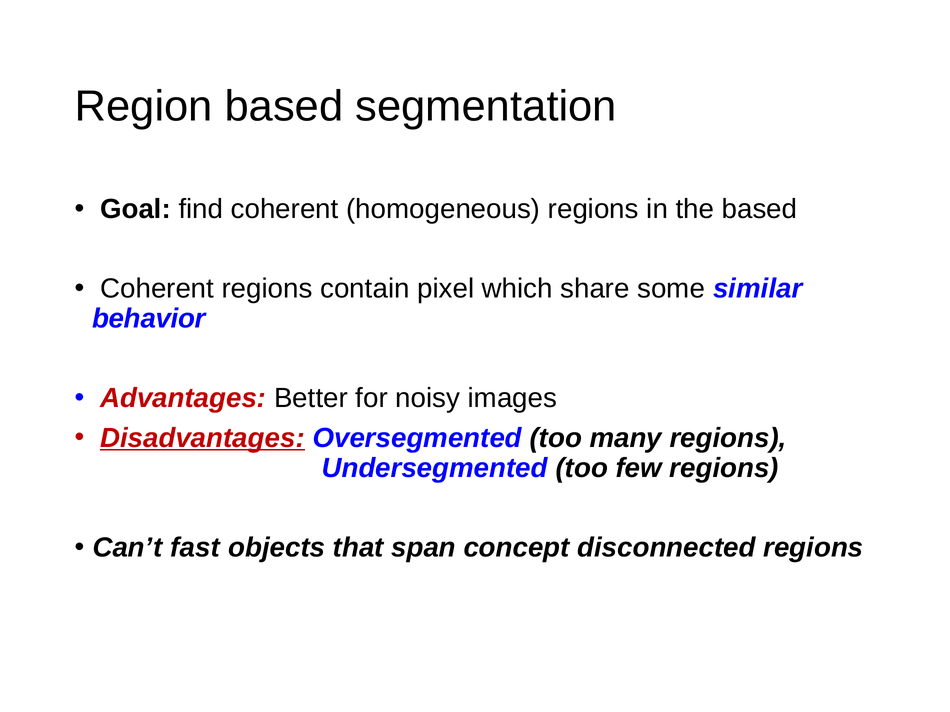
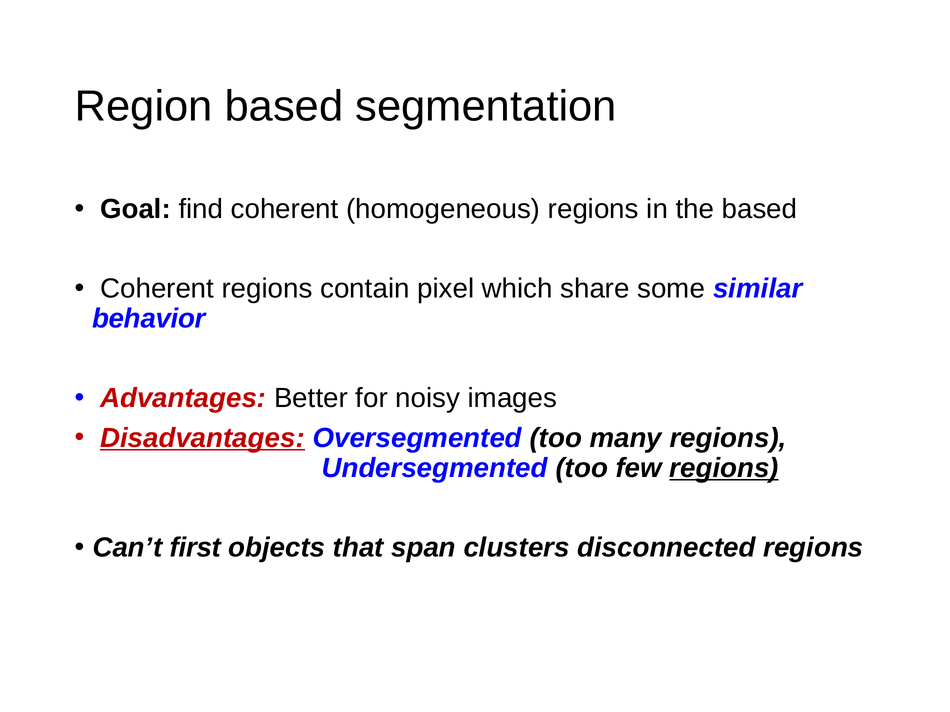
regions underline: none -> present (724, 468)
fast: fast -> first (195, 548)
concept: concept -> clusters (517, 548)
